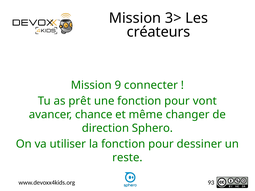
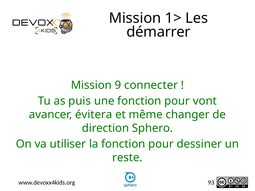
3>: 3> -> 1> (173, 18)
créateurs: créateurs -> démarrer (159, 32)
prêt: prêt -> puis (80, 101)
chance: chance -> évitera (94, 115)
